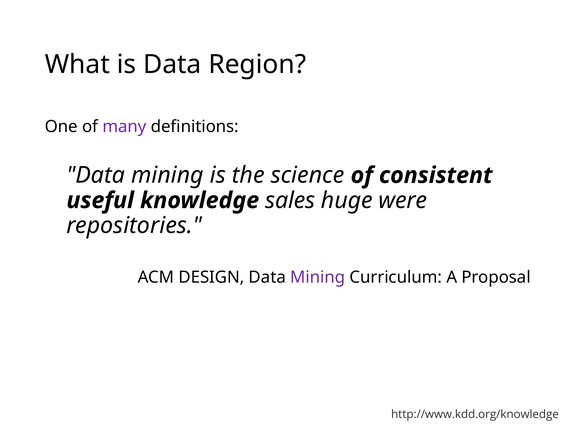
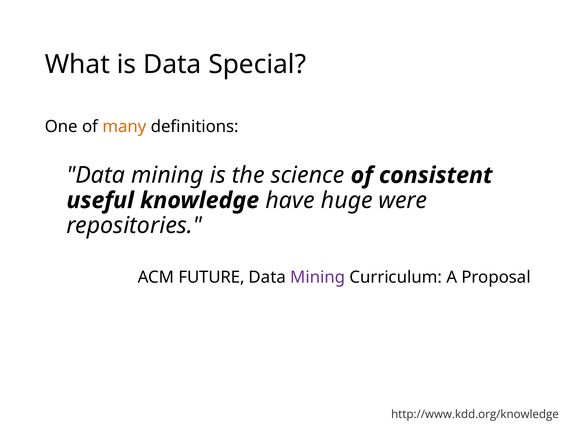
Region: Region -> Special (257, 65)
many colour: purple -> orange (124, 127)
sales: sales -> have (290, 200)
DESIGN: DESIGN -> FUTURE (211, 277)
